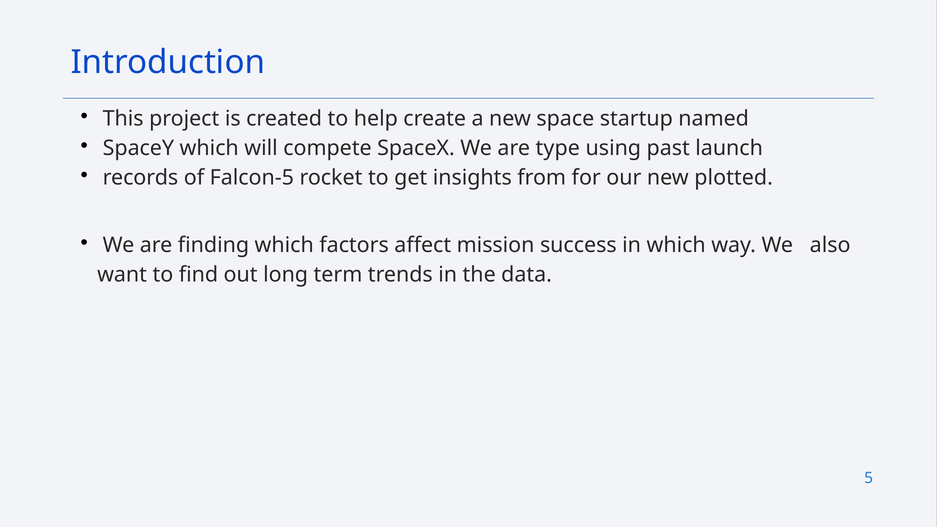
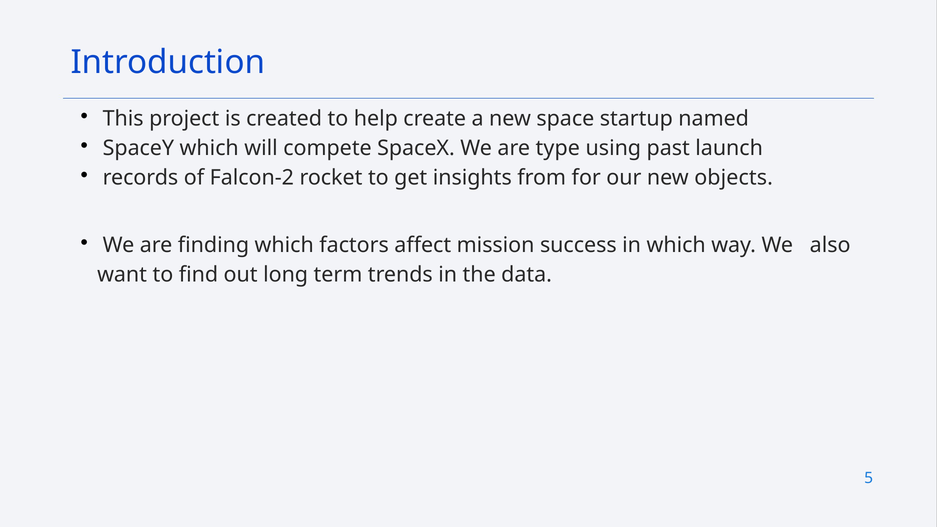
Falcon-5: Falcon-5 -> Falcon-2 (252, 178)
plotted: plotted -> objects (734, 178)
